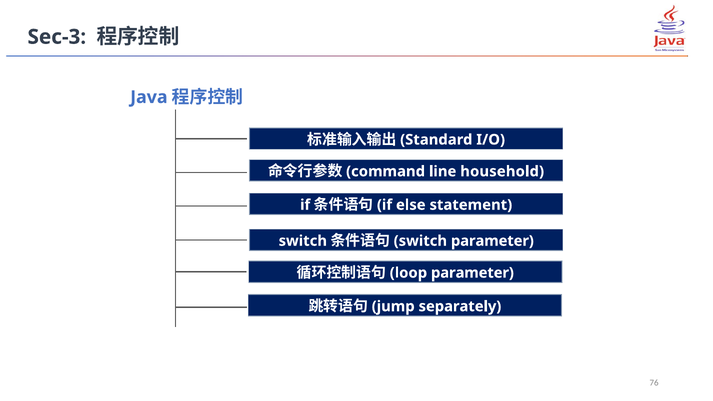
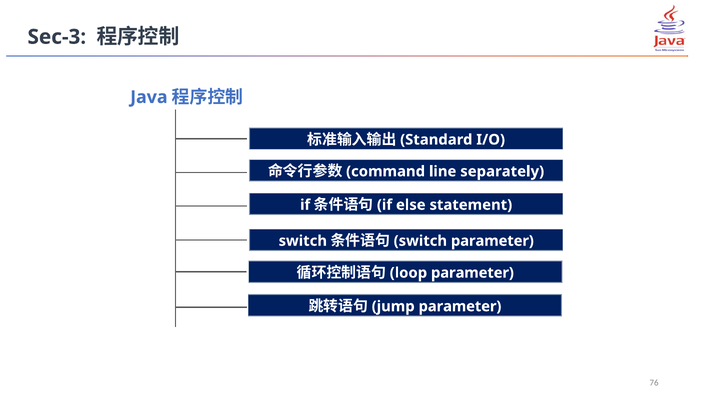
household: household -> separately (502, 171)
separately: separately -> parameter (460, 306)
